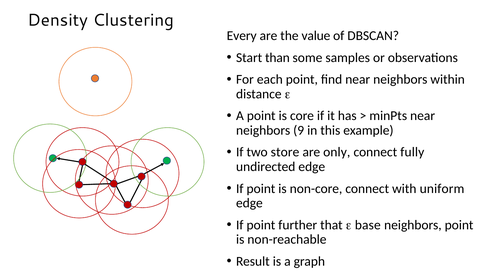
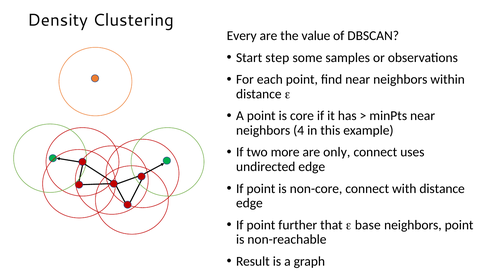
than: than -> step (277, 58)
9: 9 -> 4 (299, 130)
store: store -> more (285, 152)
fully: fully -> uses (412, 152)
with uniform: uniform -> distance (442, 188)
